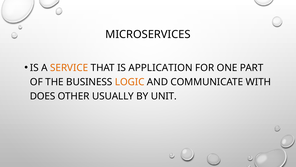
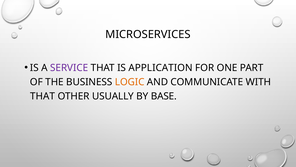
SERVICE colour: orange -> purple (69, 68)
DOES: DOES -> THAT (42, 96)
UNIT: UNIT -> BASE (164, 96)
